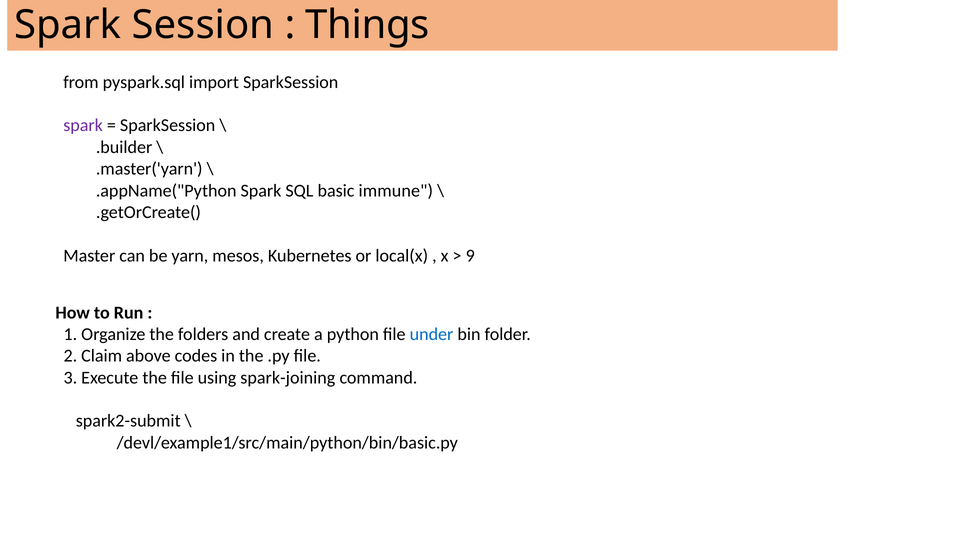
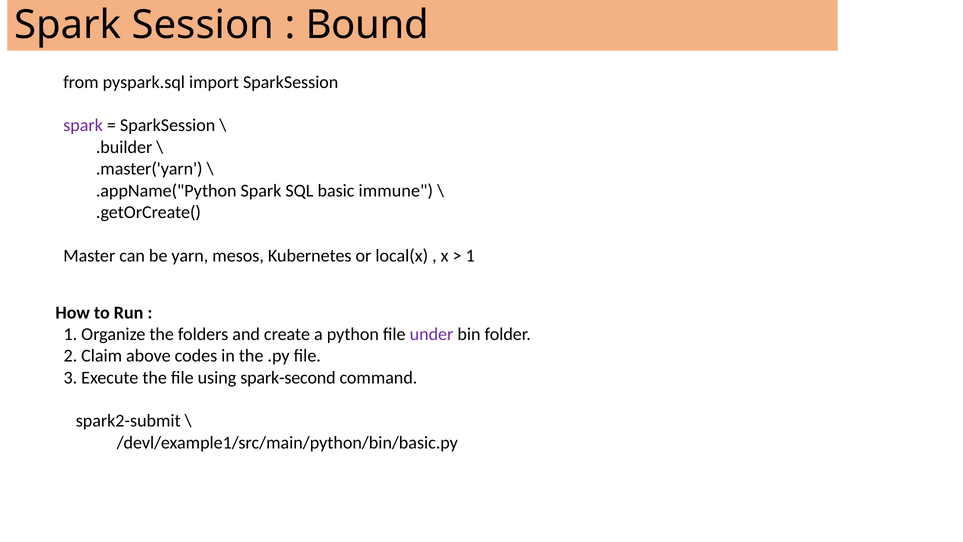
Things: Things -> Bound (367, 25)
9: 9 -> 1 (470, 255)
under colour: blue -> purple (432, 334)
spark-joining: spark-joining -> spark-second (288, 377)
